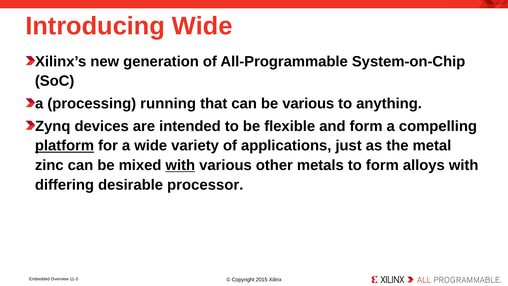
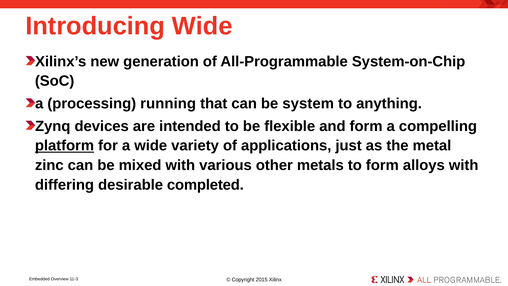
be various: various -> system (308, 104)
with underline: present -> none (180, 165)
processor: processor -> completed (205, 185)
